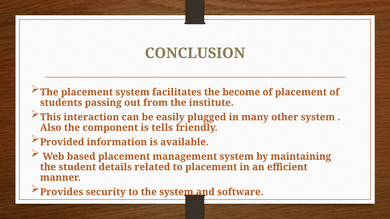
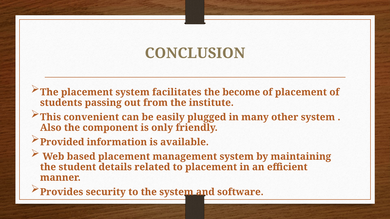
interaction: interaction -> convenient (91, 117)
tells: tells -> only (162, 128)
